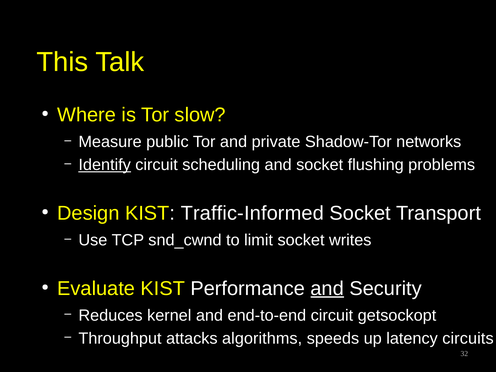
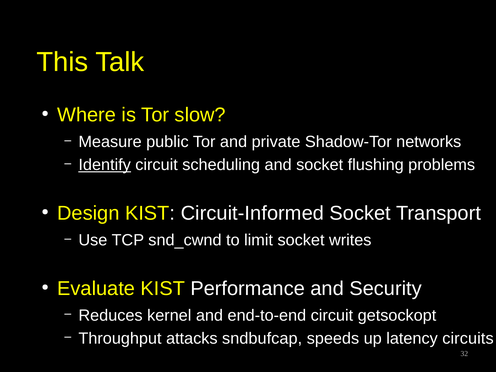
Traffic-Informed: Traffic-Informed -> Circuit-Informed (252, 213)
and underline: present -> none (327, 289)
algorithms: algorithms -> sndbufcap (262, 339)
